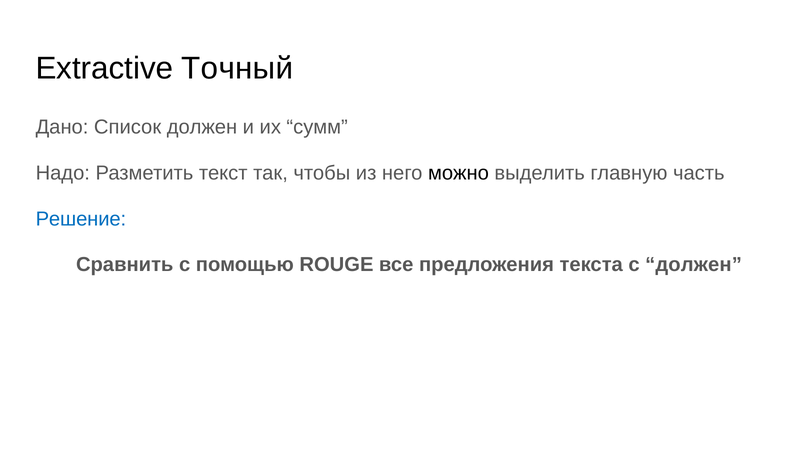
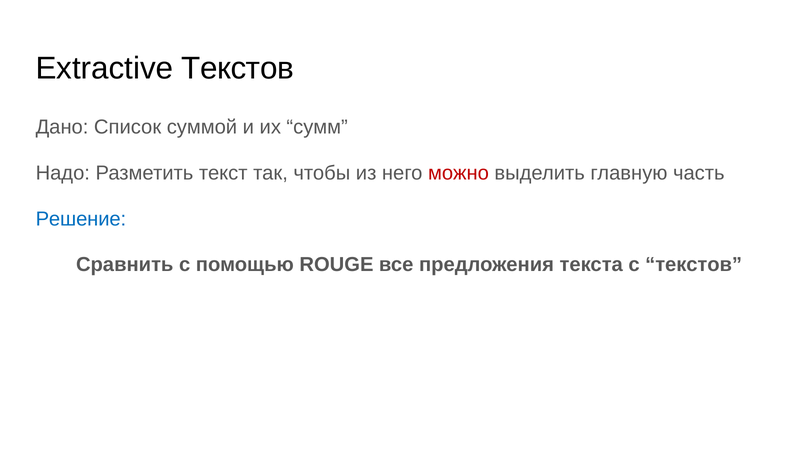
Extractive Точный: Точный -> Текстов (238, 68)
Список должен: должен -> суммой (202, 127)
можно colour: black -> red (458, 173)
с должен: должен -> текстов (694, 264)
